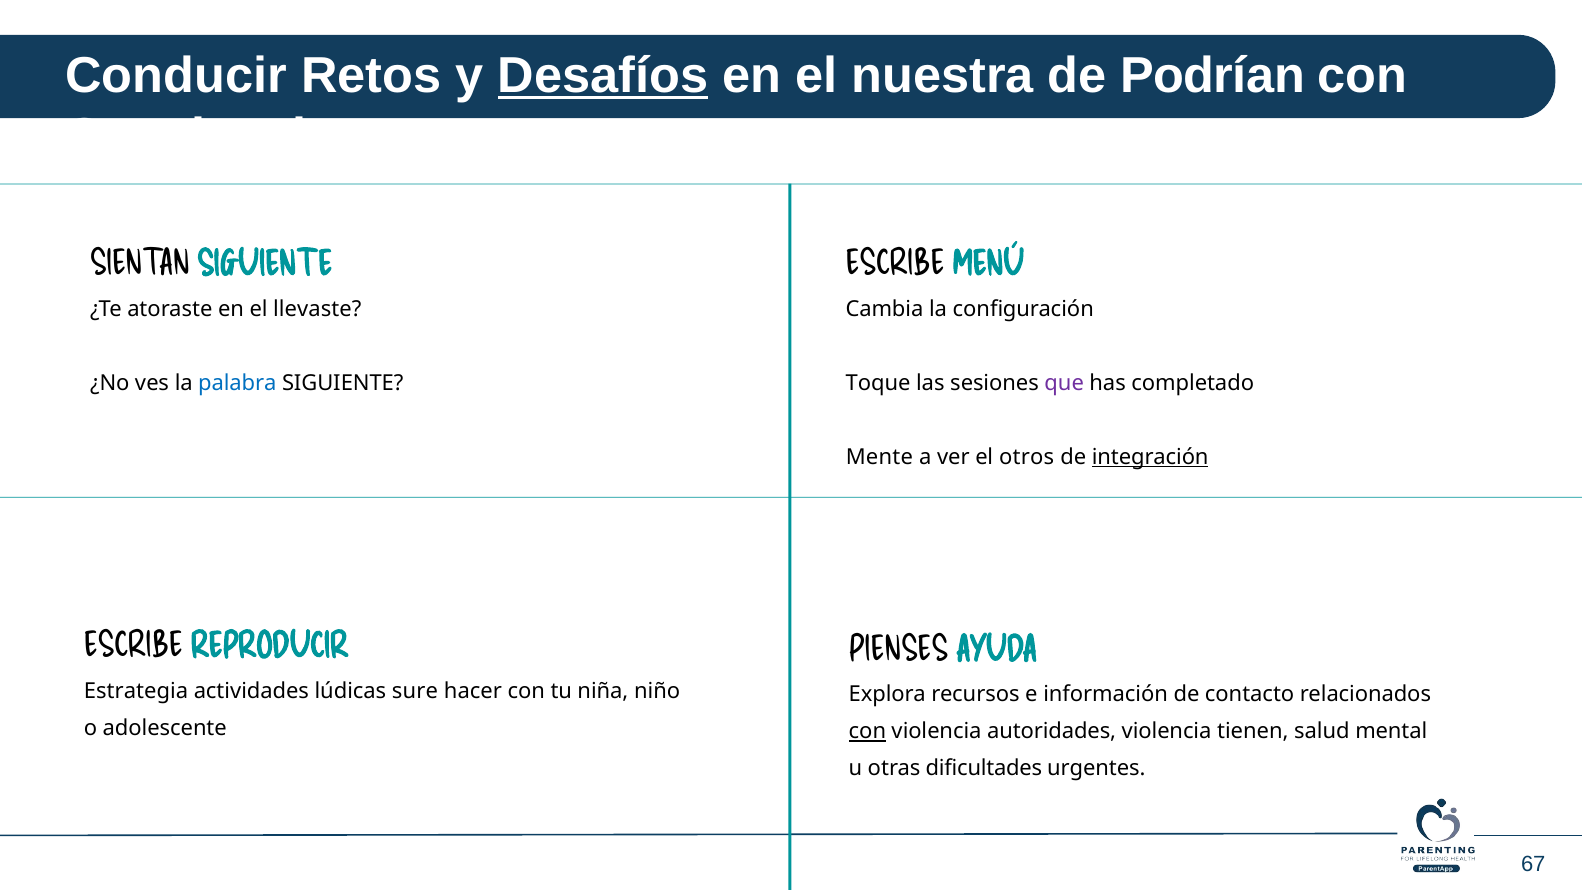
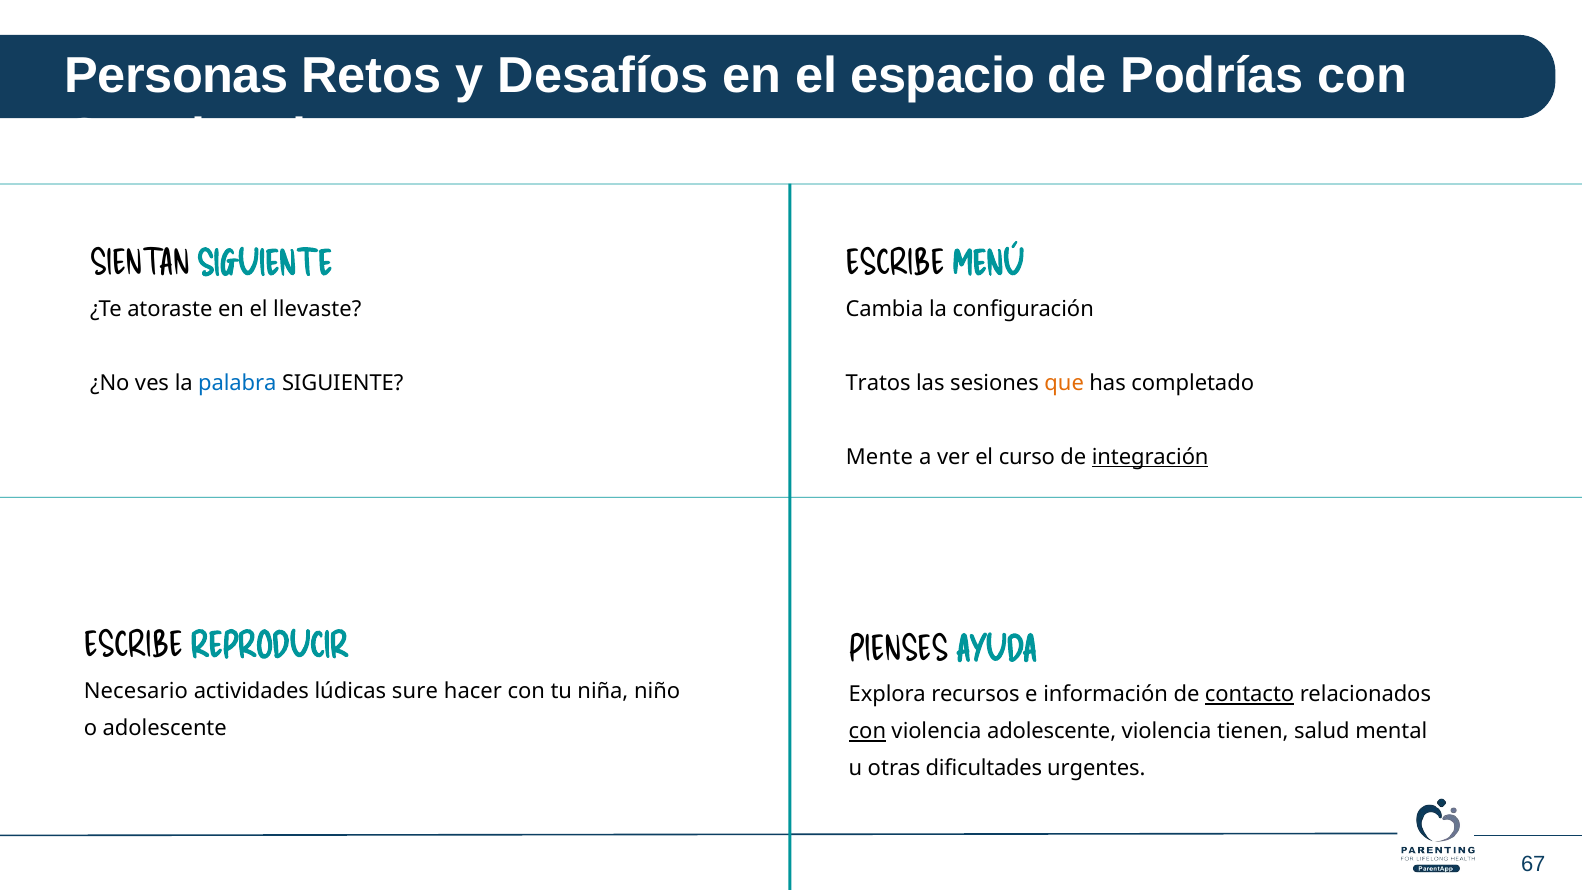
Conducir: Conducir -> Personas (176, 76)
Desafíos underline: present -> none (603, 76)
nuestra: nuestra -> espacio (943, 76)
Podrían: Podrían -> Podrías (1212, 76)
Toque: Toque -> Tratos (878, 383)
que colour: purple -> orange (1064, 383)
otros: otros -> curso (1027, 457)
Estrategia: Estrategia -> Necesario (136, 691)
contacto underline: none -> present (1250, 695)
violencia autoridades: autoridades -> adolescente (1052, 731)
